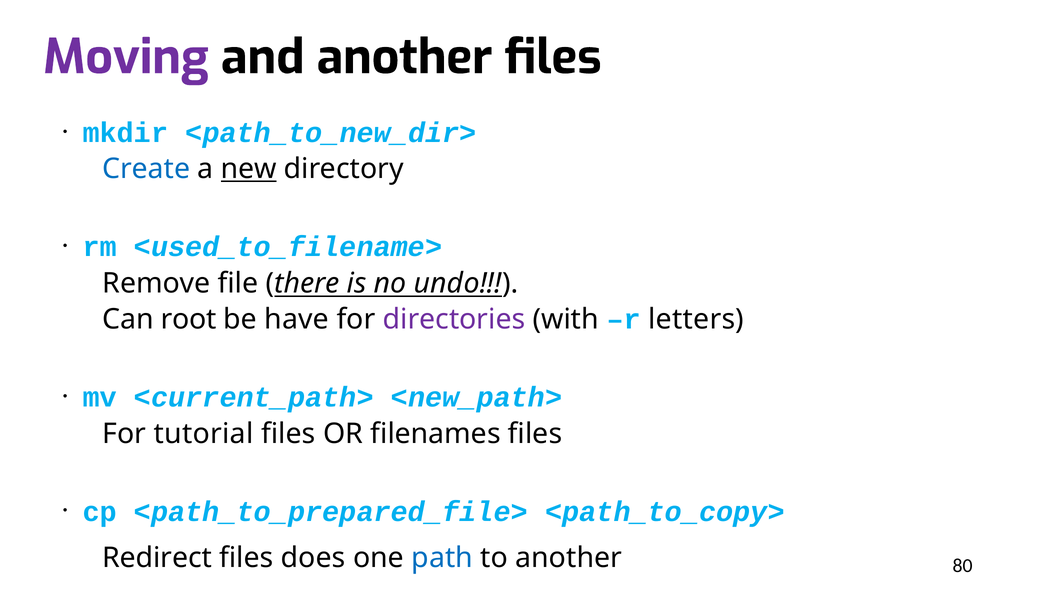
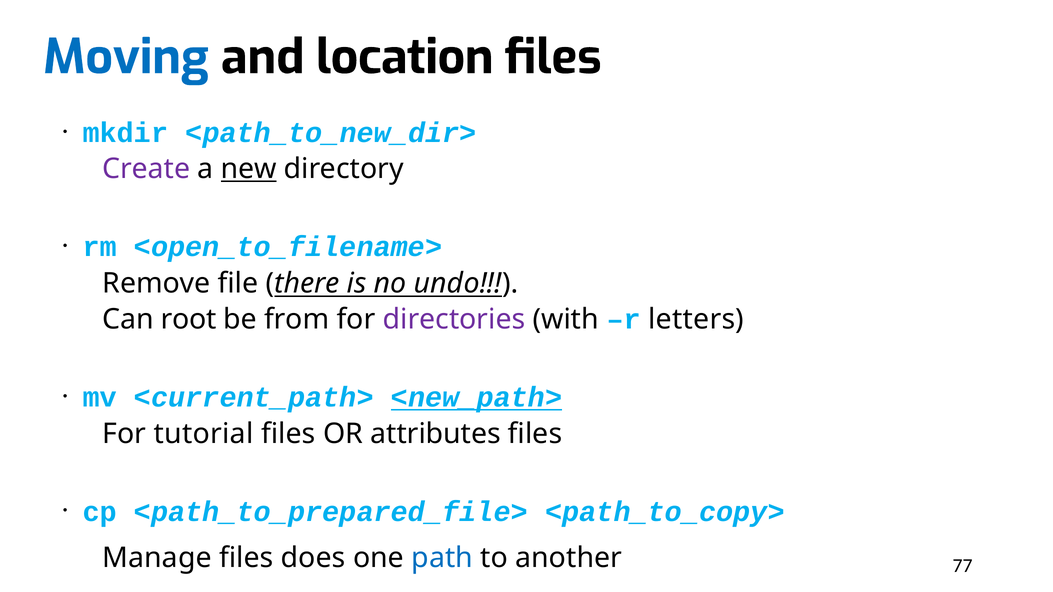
Moving colour: purple -> blue (126, 57)
and another: another -> location (405, 57)
Create colour: blue -> purple (146, 169)
<used_to_filename>: <used_to_filename> -> <open_to_filename> (288, 247)
have: have -> from (297, 320)
<new_path> underline: none -> present (476, 398)
filenames: filenames -> attributes (436, 434)
Redirect: Redirect -> Manage (157, 558)
80: 80 -> 77 (963, 566)
